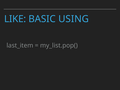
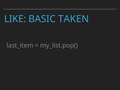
USING: USING -> TAKEN (74, 19)
